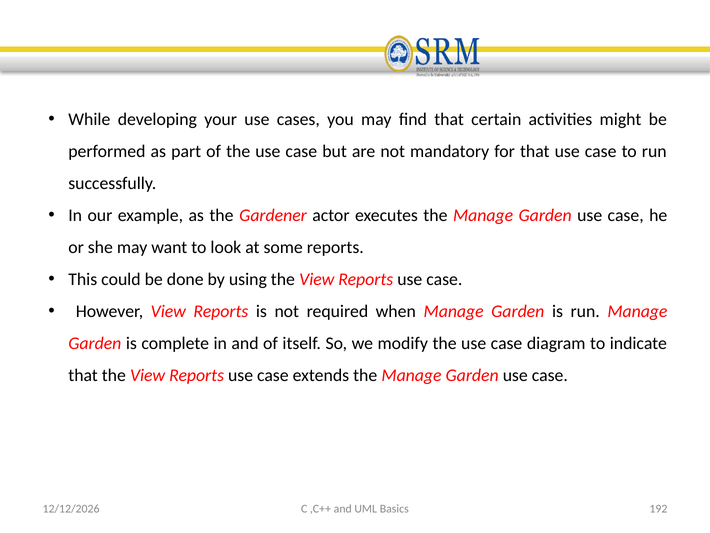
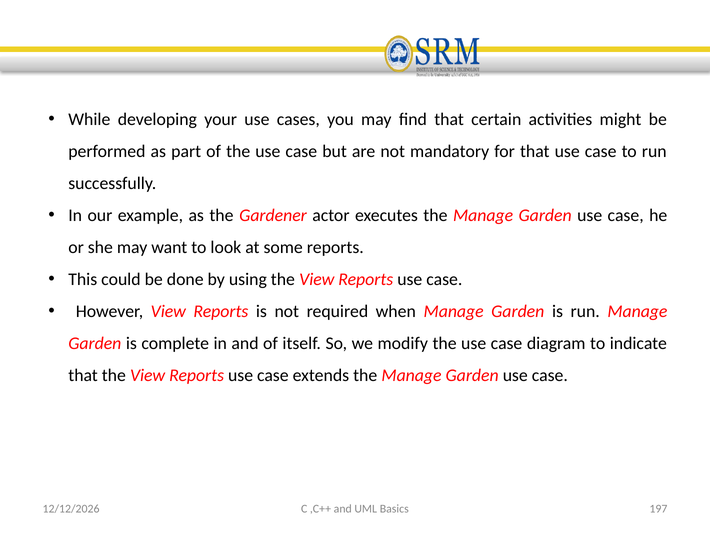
192: 192 -> 197 (658, 508)
